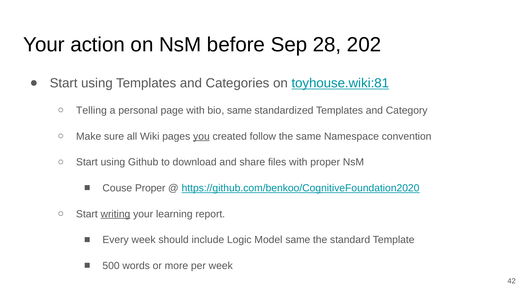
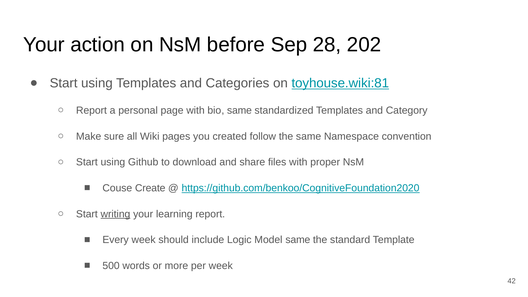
Telling: Telling -> Report (92, 110)
you underline: present -> none (201, 136)
Couse Proper: Proper -> Create (150, 188)
